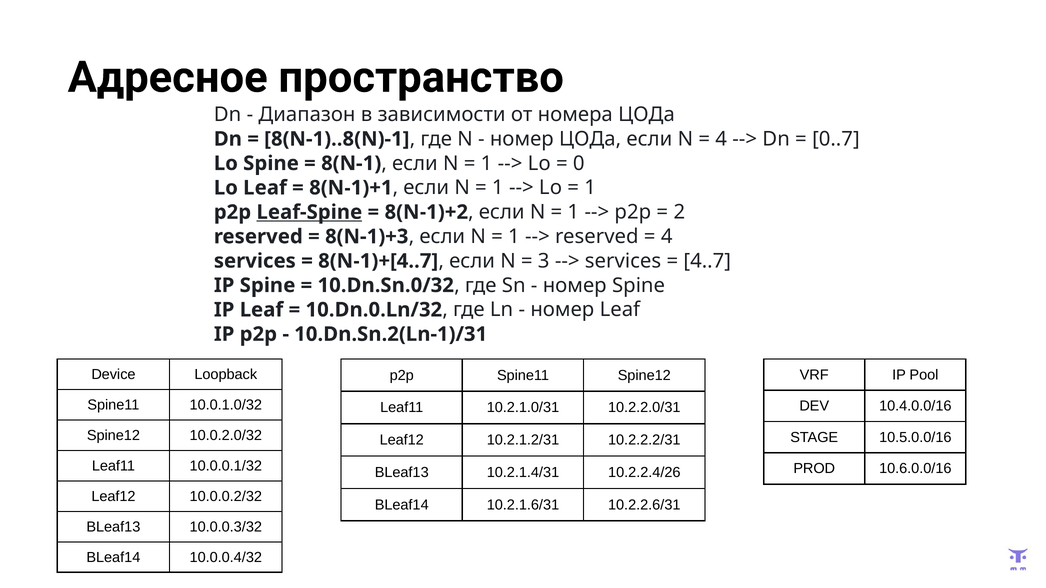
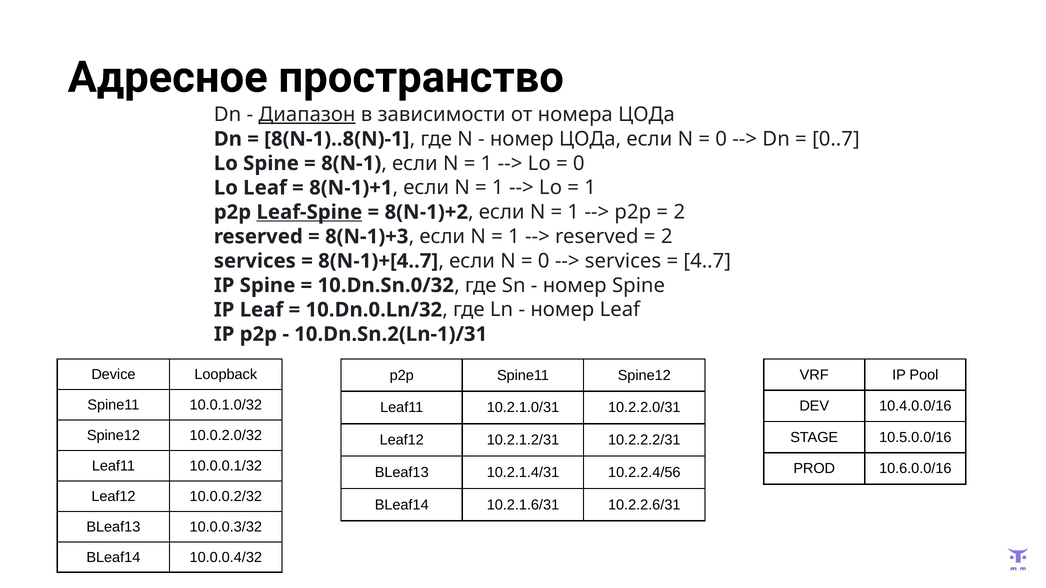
Диапазон underline: none -> present (307, 115)
4: 4 -> 0 (721, 139)
4: 4 -> 2 (667, 237)
3: 3 -> 0 (544, 261)
10.2.2.4/26: 10.2.2.4/26 -> 10.2.2.4/56 (644, 473)
